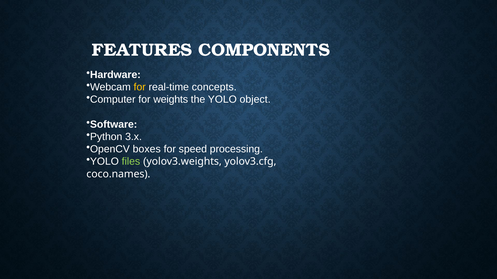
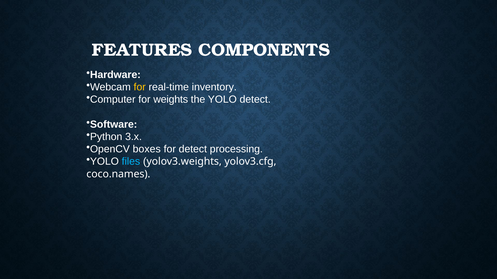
concepts: concepts -> inventory (214, 87)
YOLO object: object -> detect (255, 100)
for speed: speed -> detect (193, 149)
files colour: light green -> light blue (131, 162)
